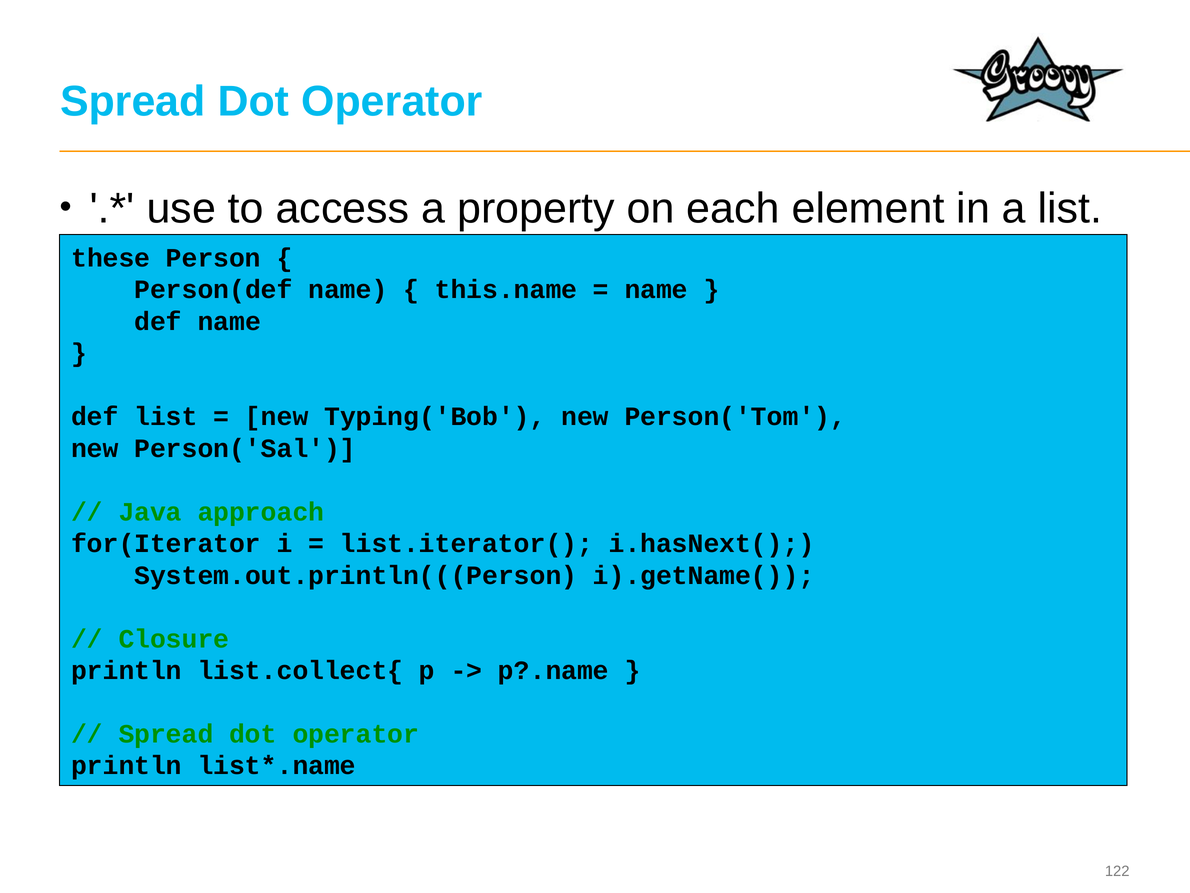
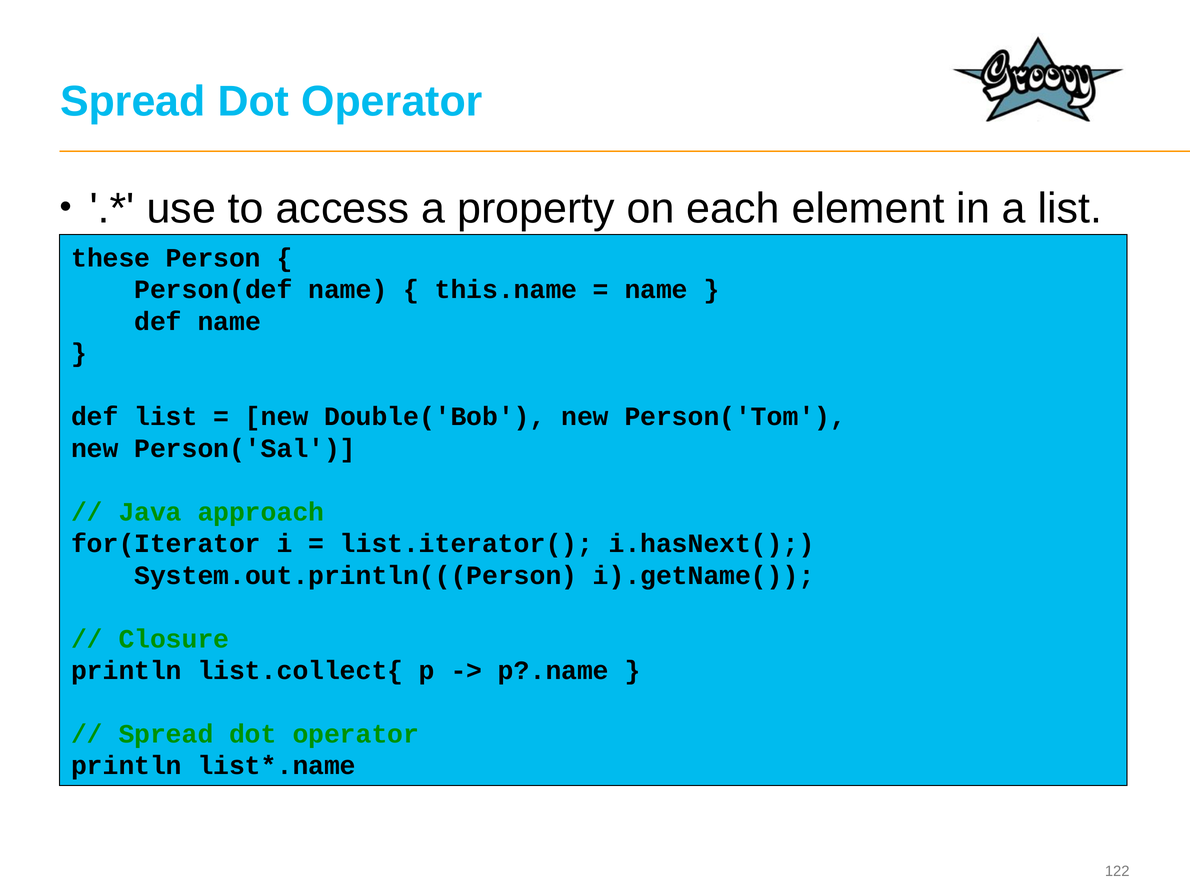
Typing('Bob: Typing('Bob -> Double('Bob (435, 416)
